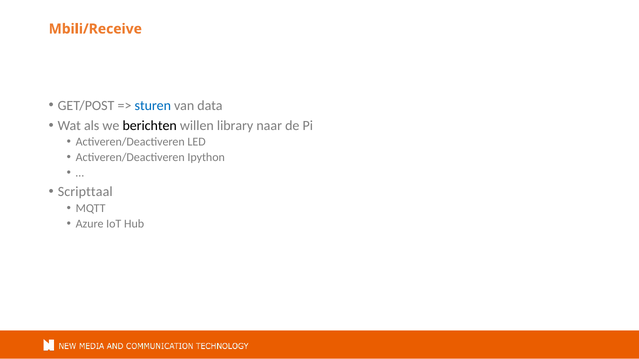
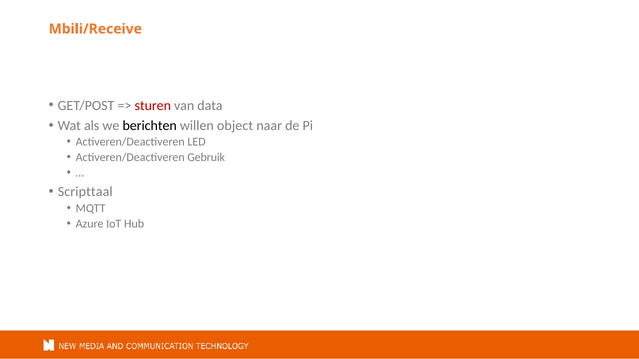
sturen colour: blue -> red (153, 106)
library: library -> object (235, 126)
Ipython: Ipython -> Gebruik (206, 158)
